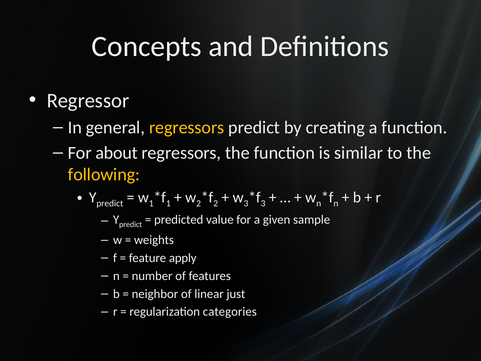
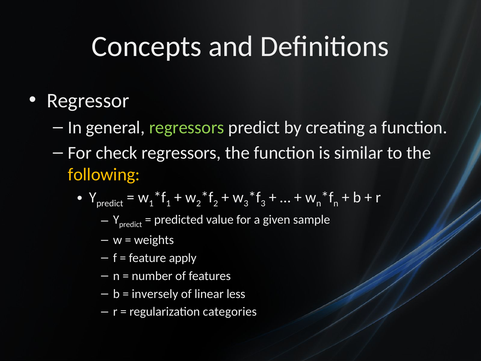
regressors colour: yellow -> light green (187, 127)
about: about -> check (117, 153)
neighbor: neighbor -> inversely (155, 294)
just: just -> less (236, 294)
